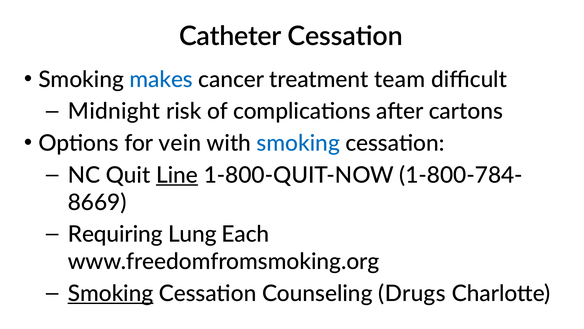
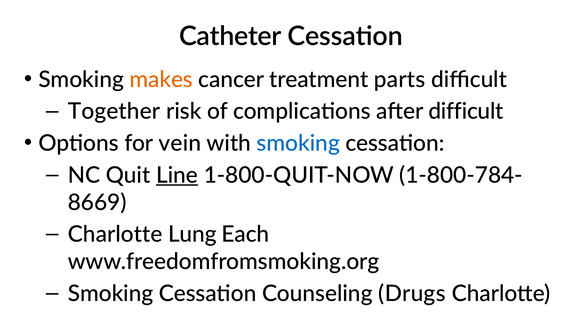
makes colour: blue -> orange (161, 79)
team: team -> parts (400, 79)
Midnight: Midnight -> Together (114, 111)
after cartons: cartons -> difficult (466, 111)
Requiring: Requiring -> Charlotte (115, 234)
Smoking underline: present -> none (111, 293)
